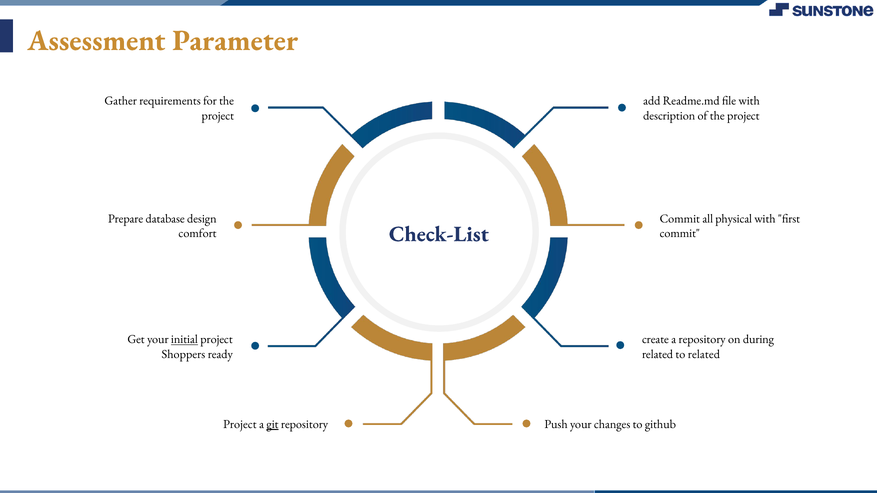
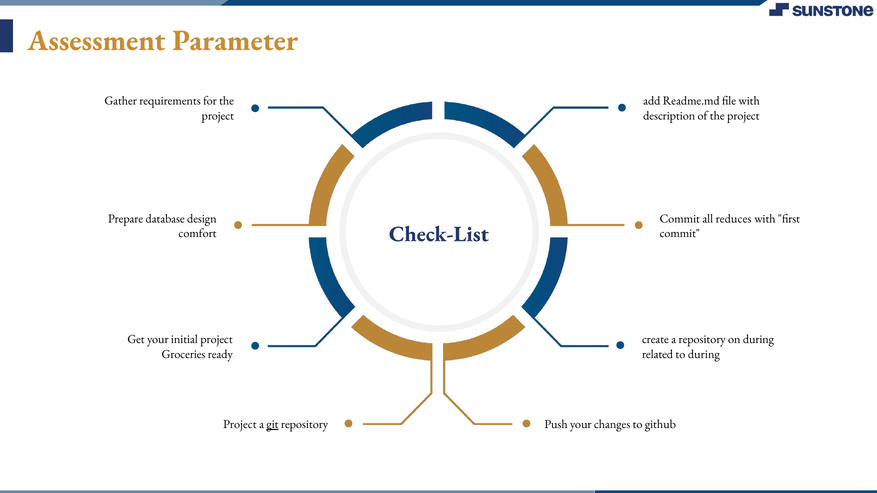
physical: physical -> reduces (734, 219)
initial underline: present -> none (184, 340)
Shoppers: Shoppers -> Groceries (184, 354)
to related: related -> during (704, 354)
